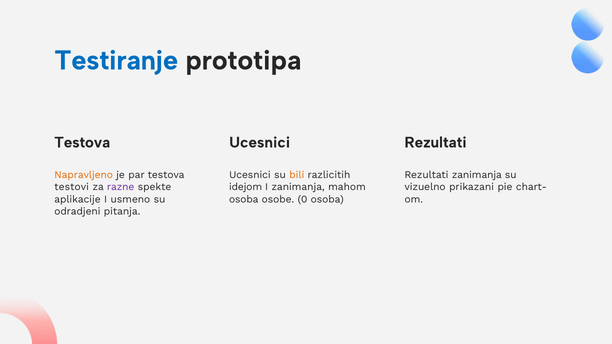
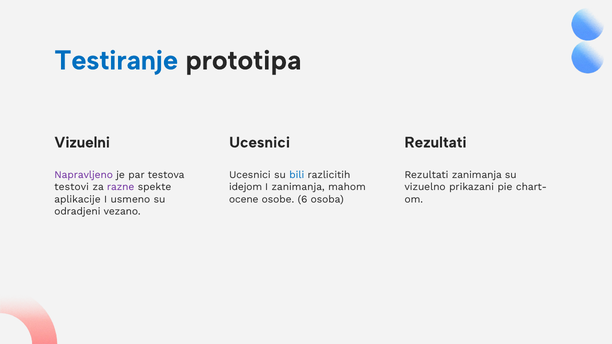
Testova: Testova -> Vizuelni (82, 143)
Napravljeno colour: orange -> purple (84, 175)
bili colour: orange -> blue (297, 175)
osoba: osoba -> ocene (244, 199)
0: 0 -> 6 (303, 199)
pitanja: pitanja -> vezano (122, 212)
